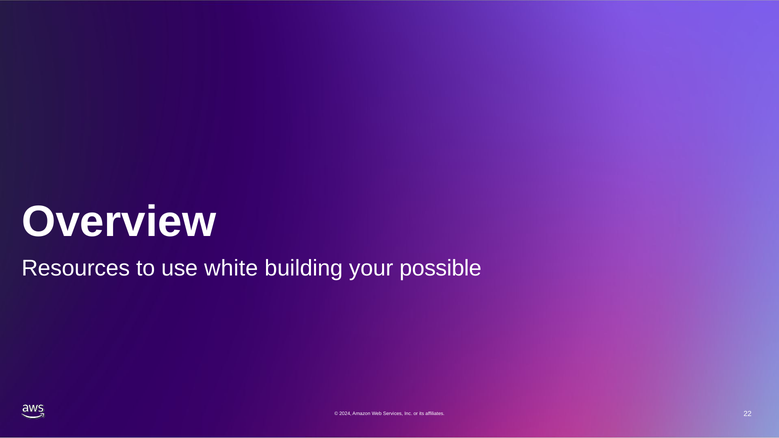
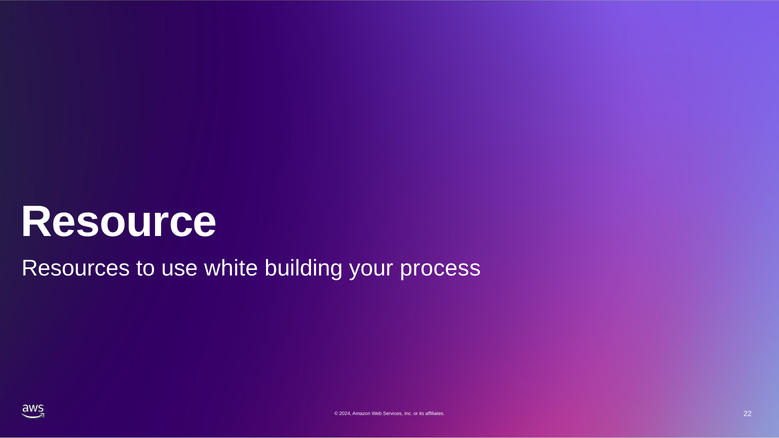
Overview: Overview -> Resource (119, 222)
possible: possible -> process (440, 268)
